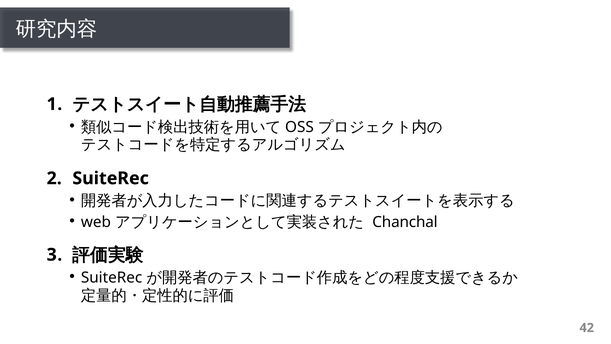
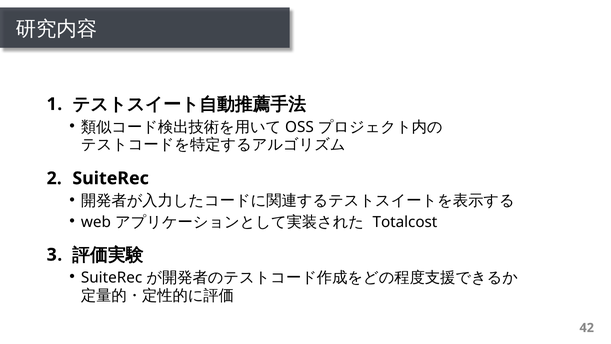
Chanchal: Chanchal -> Totalcost (405, 222)
